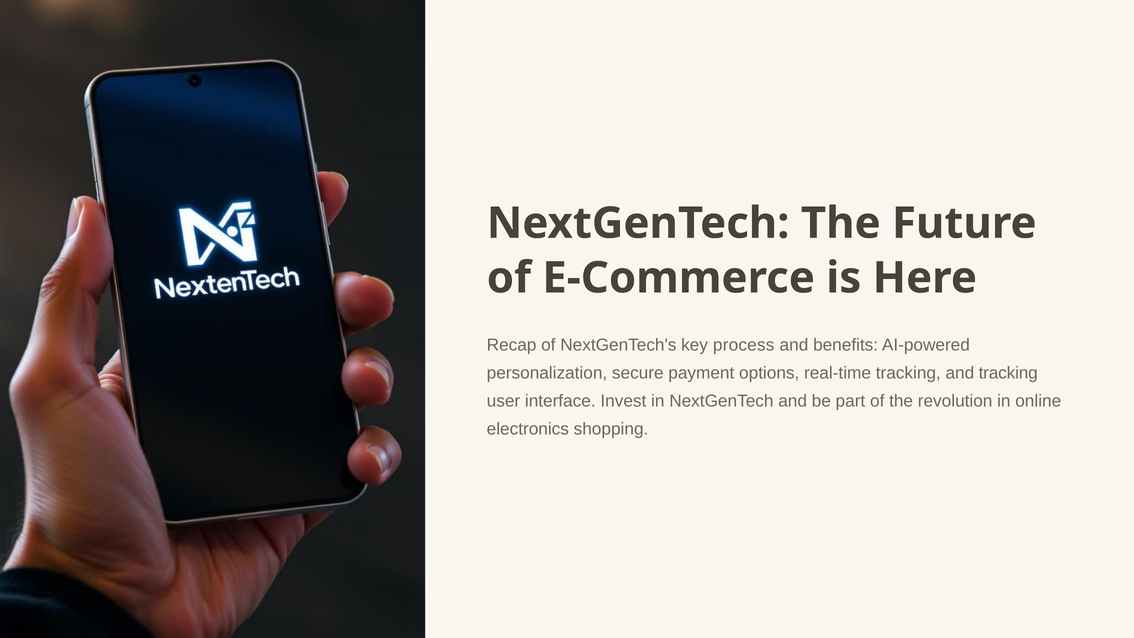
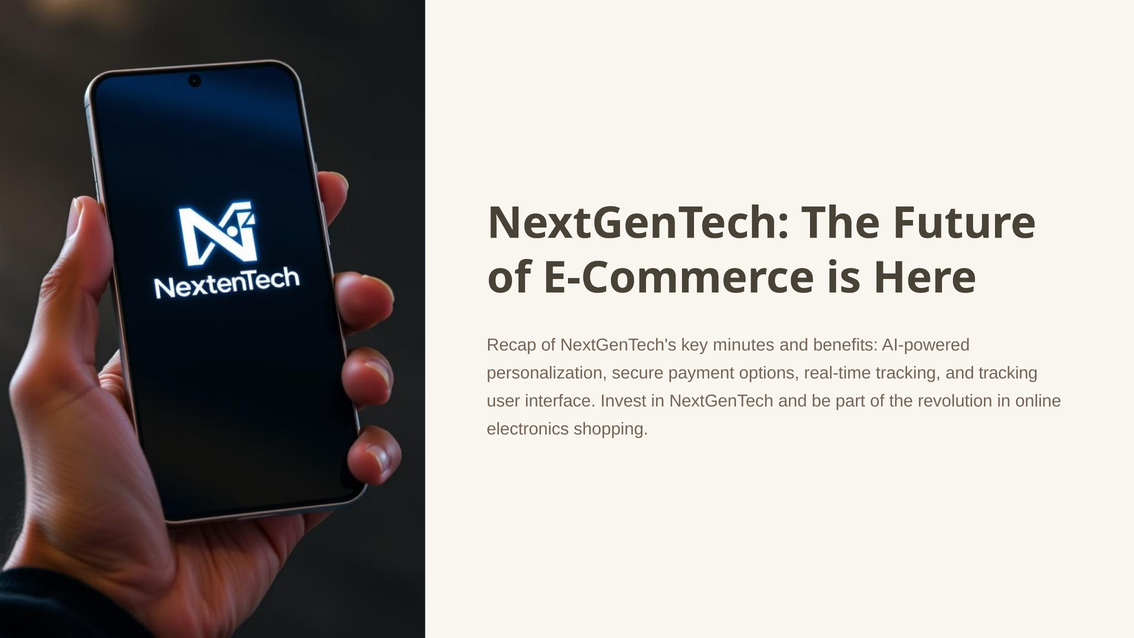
process: process -> minutes (744, 345)
